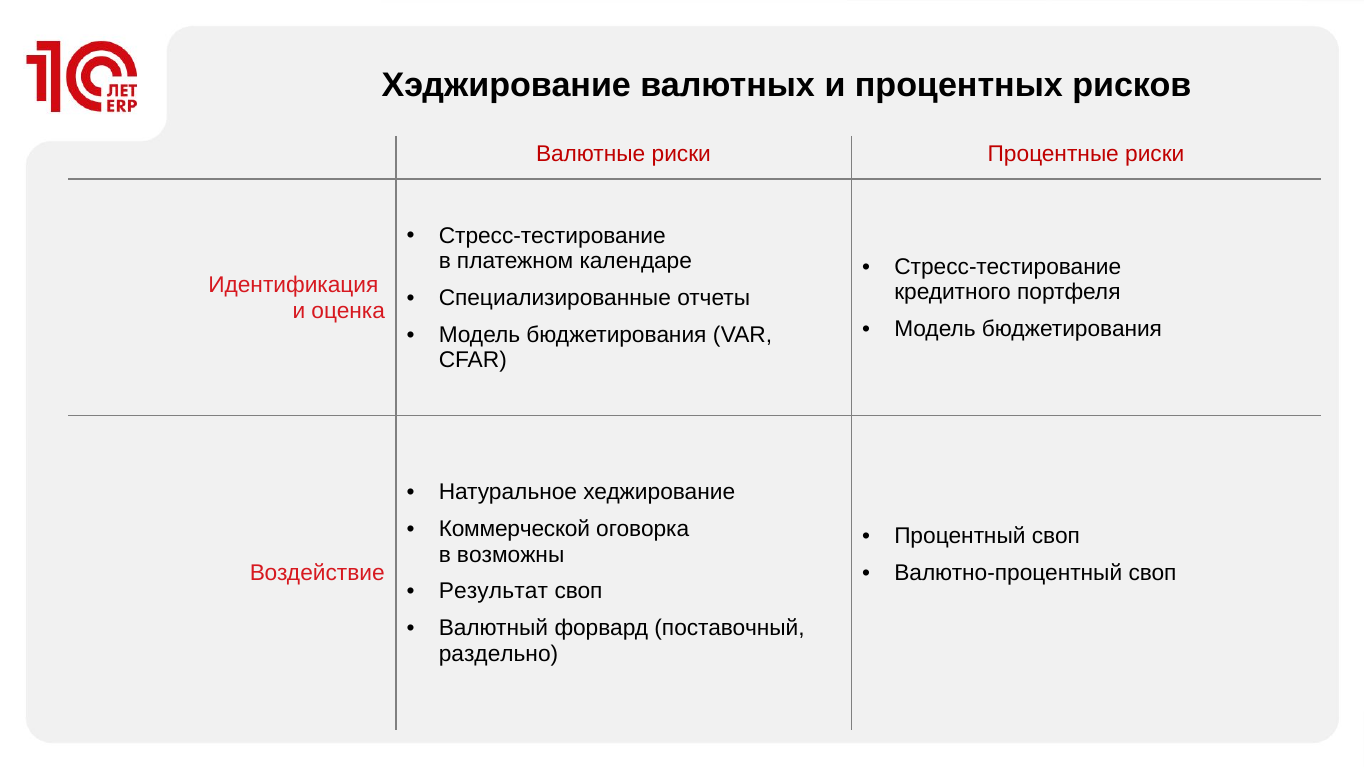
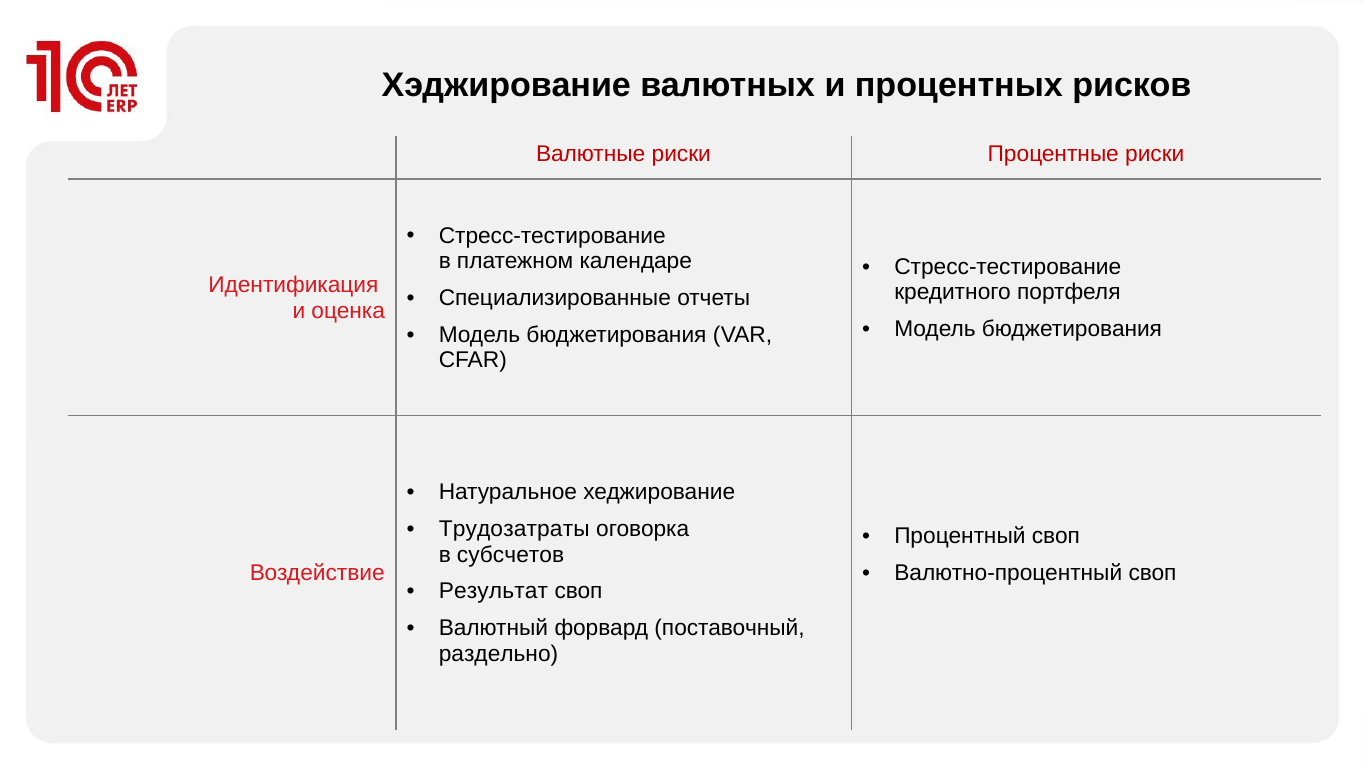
Коммерческой: Коммерческой -> Трудозатраты (514, 529)
возможны: возможны -> субсчетов (511, 555)
